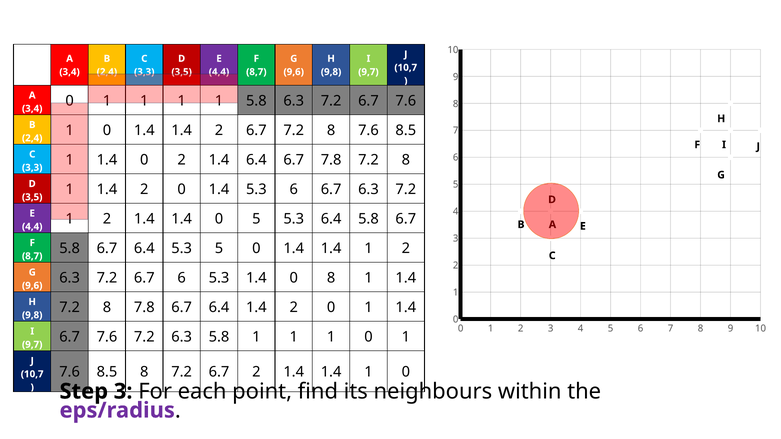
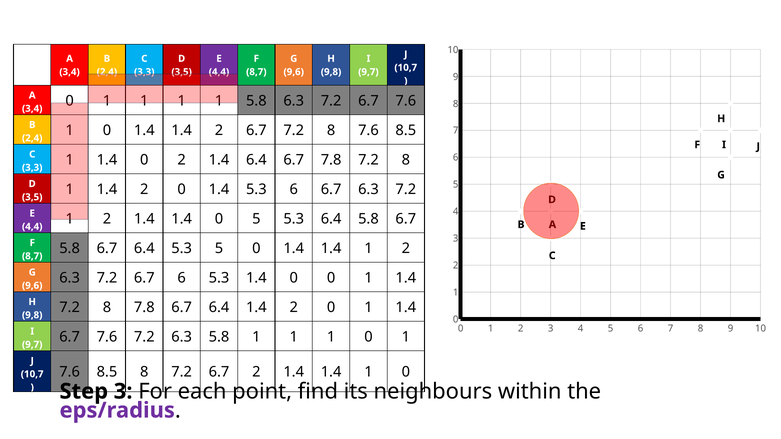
0 8: 8 -> 0 (331, 278)
